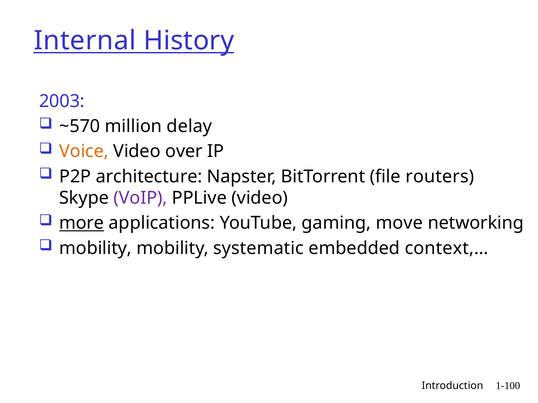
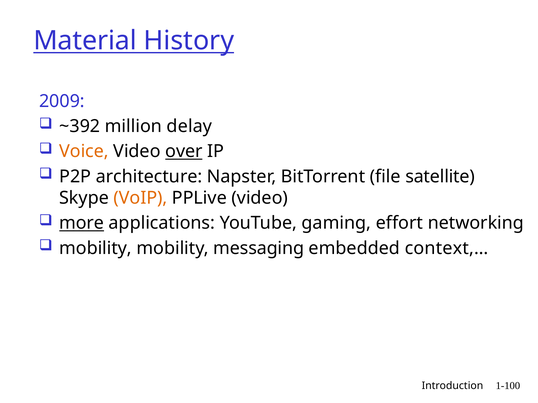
Internal: Internal -> Material (85, 41)
2003: 2003 -> 2009 (62, 101)
~570: ~570 -> ~392 (80, 126)
over underline: none -> present (184, 152)
routers: routers -> satellite (440, 177)
VoIP colour: purple -> orange (140, 198)
move: move -> effort (399, 223)
systematic: systematic -> messaging (259, 248)
